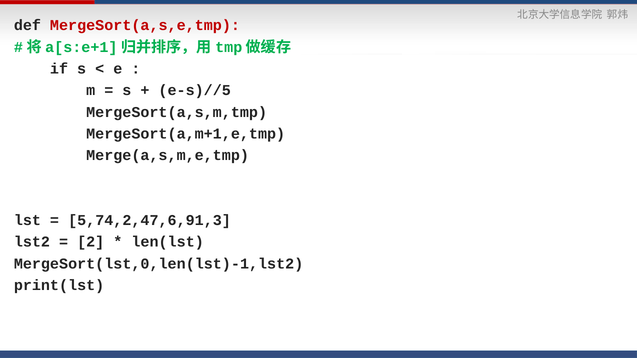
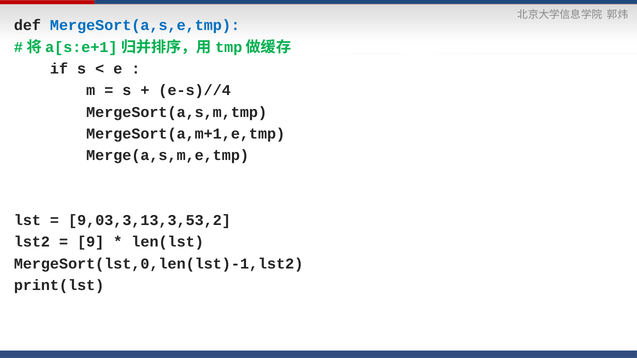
MergeSort(a,s,e,tmp colour: red -> blue (145, 26)
e-s)//5: e-s)//5 -> e-s)//4 (195, 91)
5,74,2,47,6,91,3: 5,74,2,47,6,91,3 -> 9,03,3,13,3,53,2 (150, 221)
2: 2 -> 9 (91, 242)
